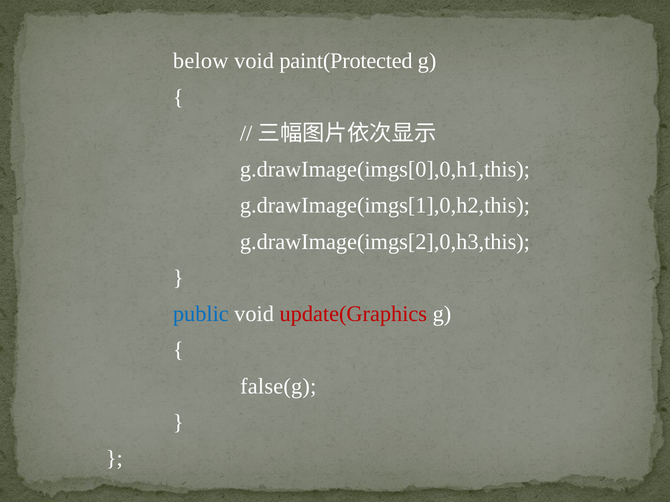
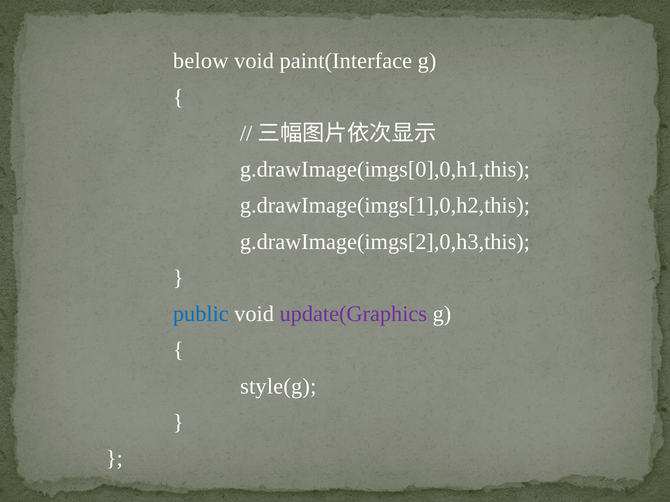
paint(Protected: paint(Protected -> paint(Interface (346, 61)
update(Graphics colour: red -> purple (353, 314)
false(g: false(g -> style(g (278, 387)
